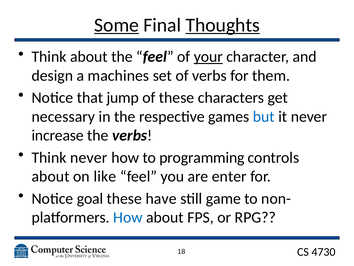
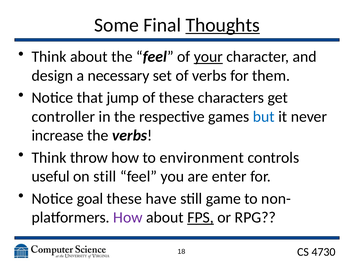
Some underline: present -> none (117, 25)
machines: machines -> necessary (119, 75)
necessary: necessary -> controller (63, 116)
Think never: never -> throw (89, 157)
programming: programming -> environment (202, 157)
about: about -> useful (51, 176)
on like: like -> still (105, 176)
How colour: blue -> purple (128, 217)
FPS underline: none -> present (201, 217)
